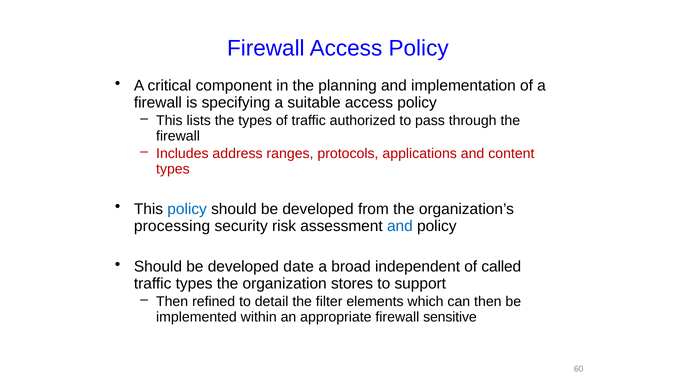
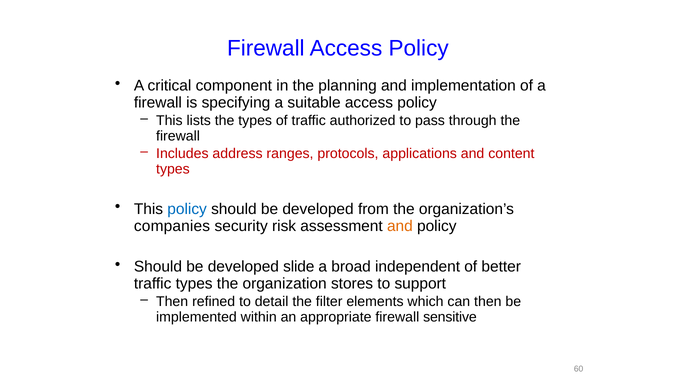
processing: processing -> companies (172, 226)
and colour: blue -> orange (400, 226)
date: date -> slide (299, 267)
called: called -> better (501, 267)
